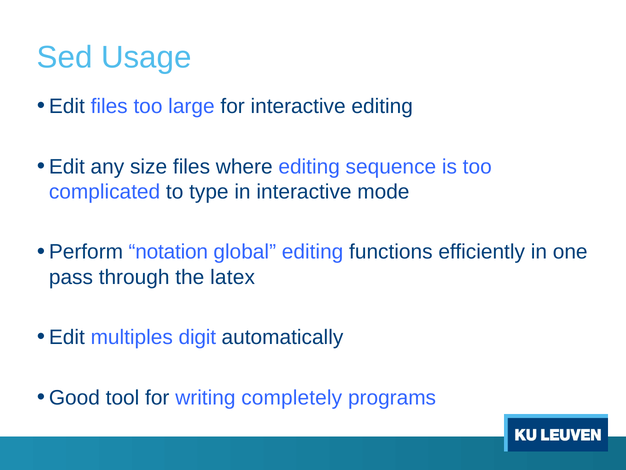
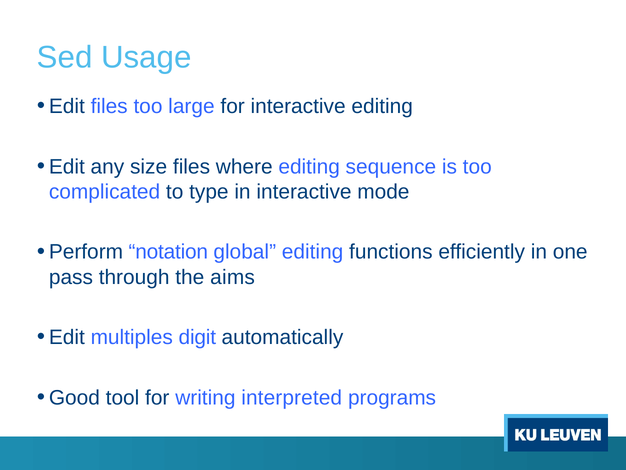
latex: latex -> aims (233, 277)
completely: completely -> interpreted (292, 397)
